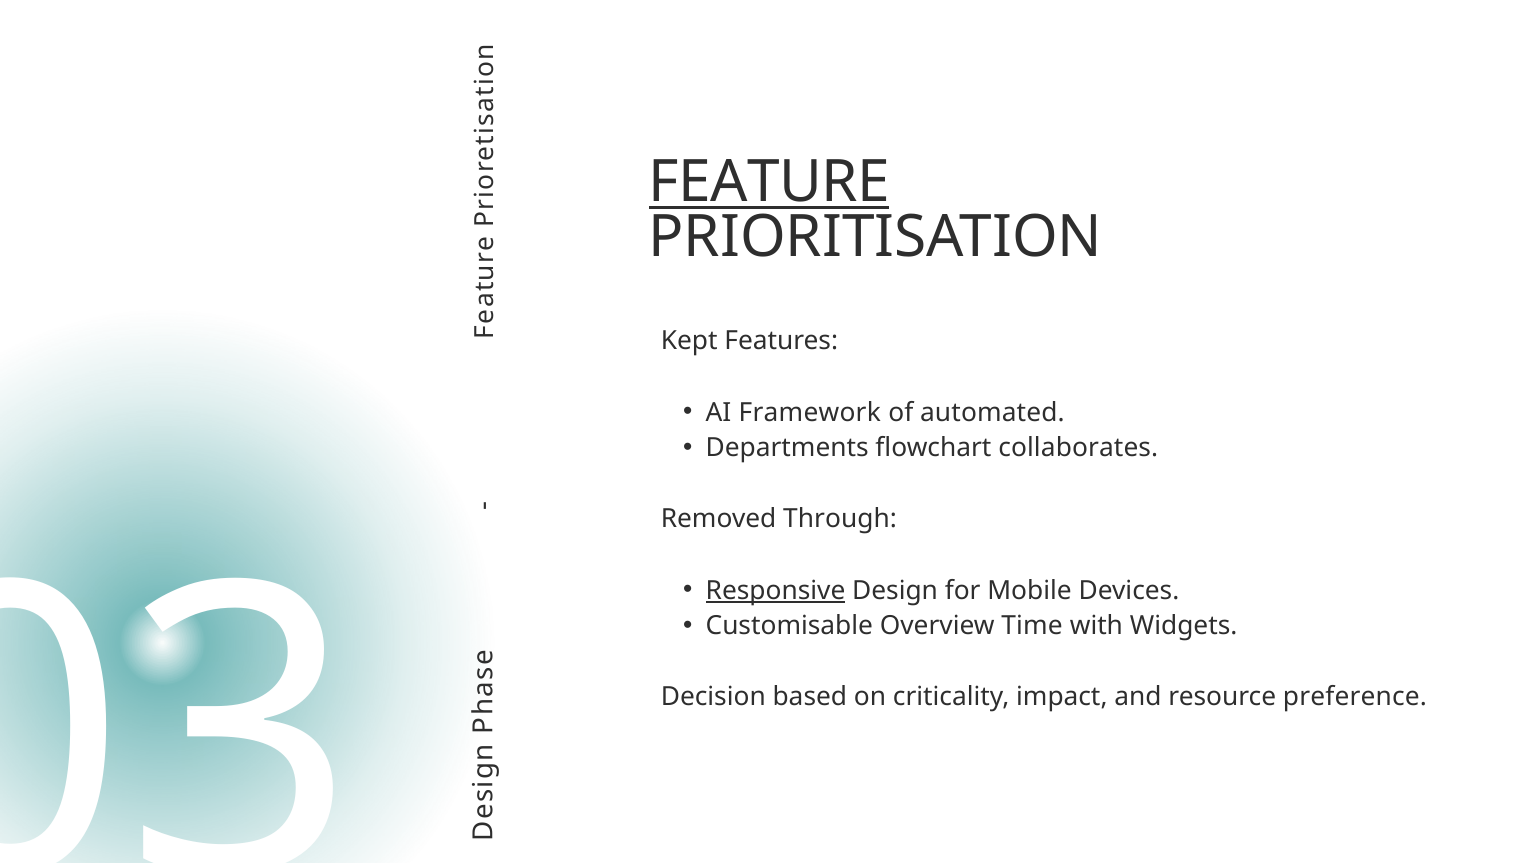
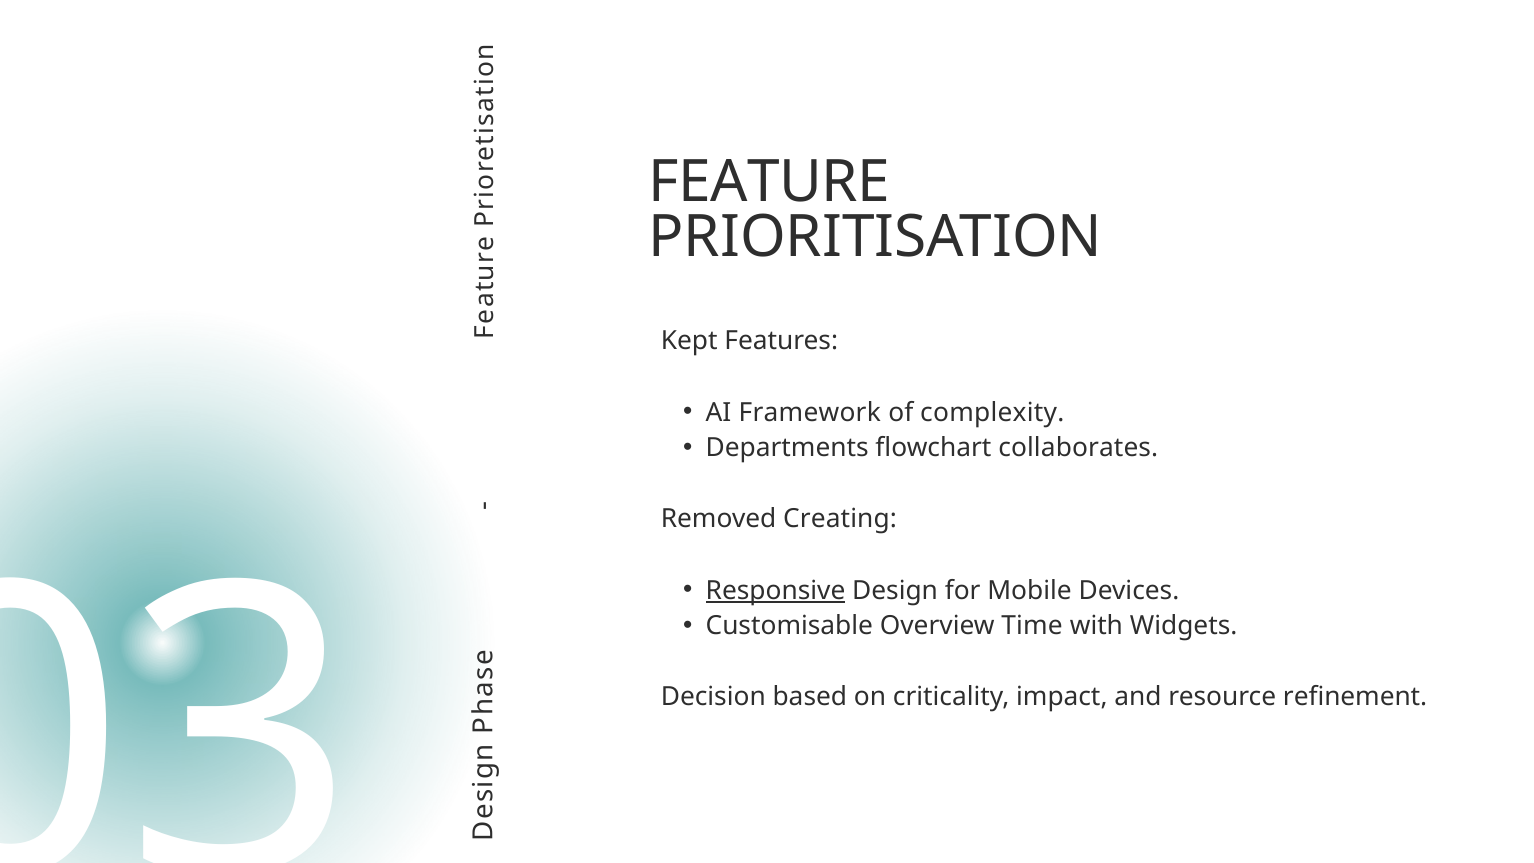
FEATURE underline: present -> none (769, 182)
automated: automated -> complexity (992, 412)
Through: Through -> Creating (840, 519)
preference: preference -> refinement (1355, 697)
